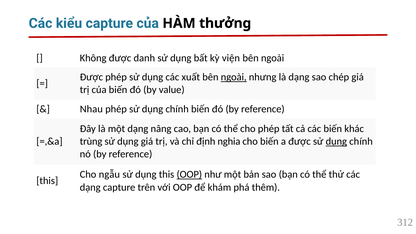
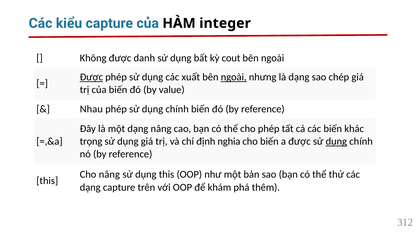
thưởng: thưởng -> integer (225, 23)
viện: viện -> cout (231, 58)
Được underline: none -> present (91, 77)
trùng: trùng -> trọng (91, 142)
Cho ngẫu: ngẫu -> nâng (109, 175)
OOP underline: present -> none (189, 175)
